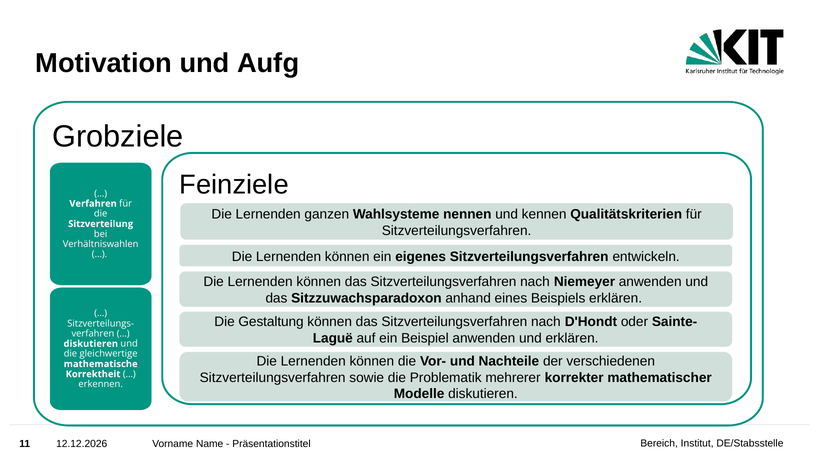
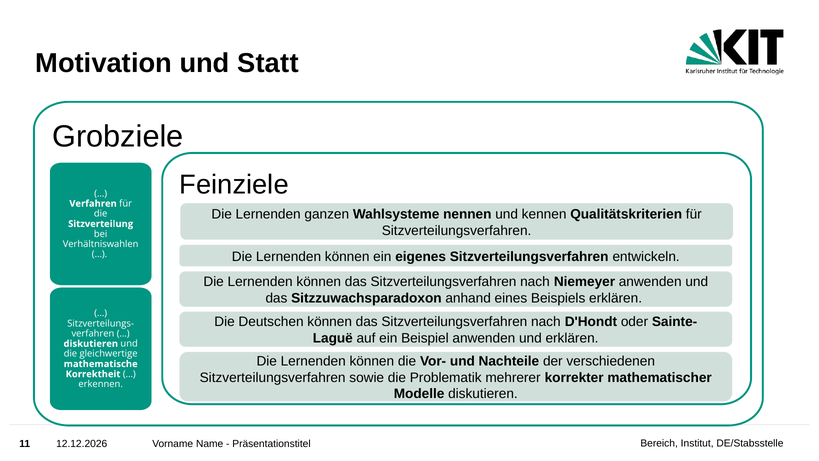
Aufg: Aufg -> Statt (268, 63)
Gestaltung: Gestaltung -> Deutschen (271, 322)
